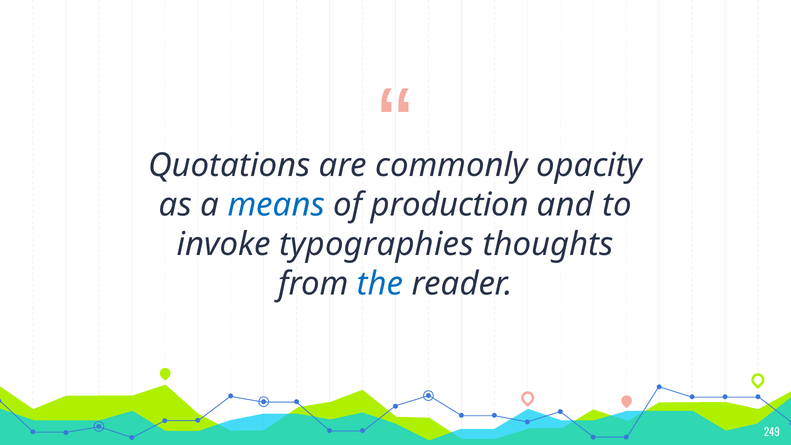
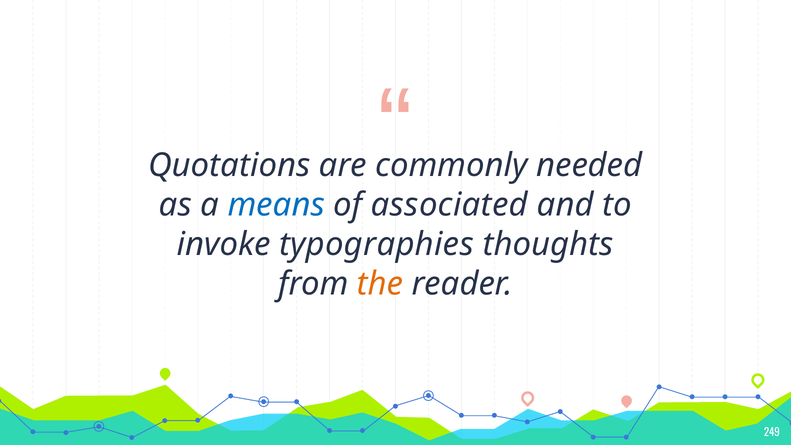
opacity: opacity -> needed (589, 165)
production: production -> associated (449, 205)
the colour: blue -> orange (380, 284)
